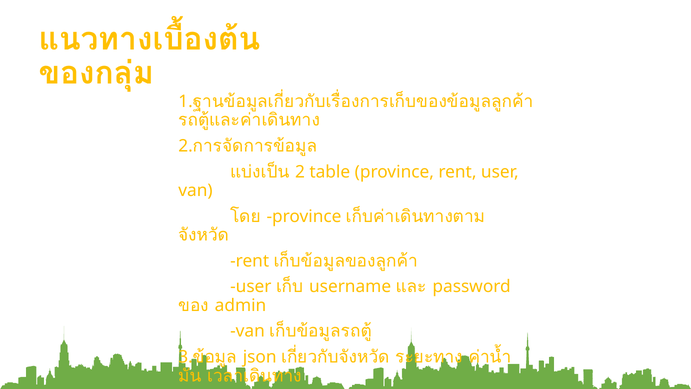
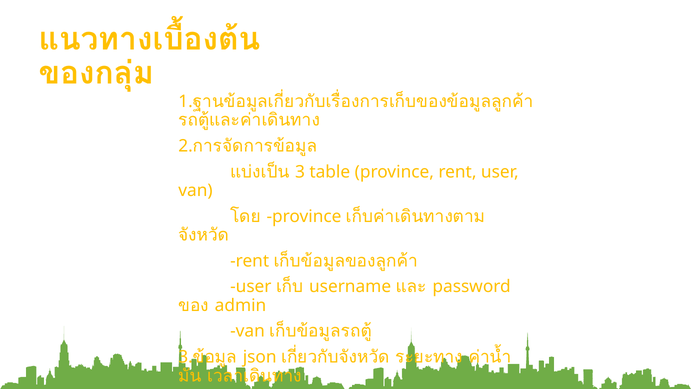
2: 2 -> 3 (300, 172)
